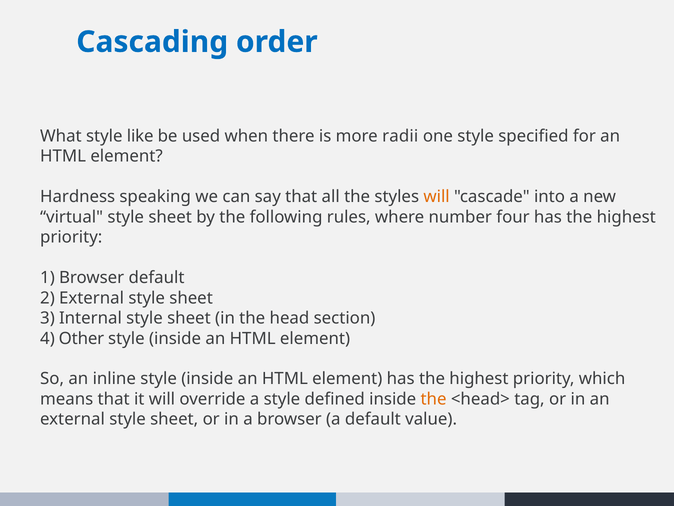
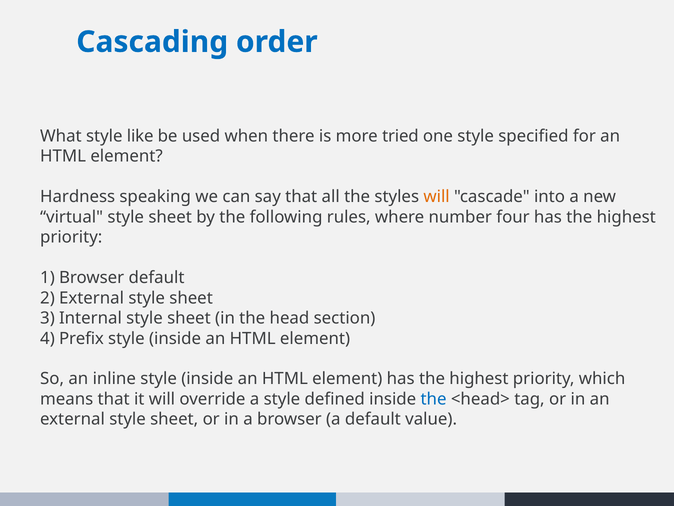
radii: radii -> tried (400, 136)
Other: Other -> Prefix (81, 338)
the colour: orange -> blue (434, 399)
